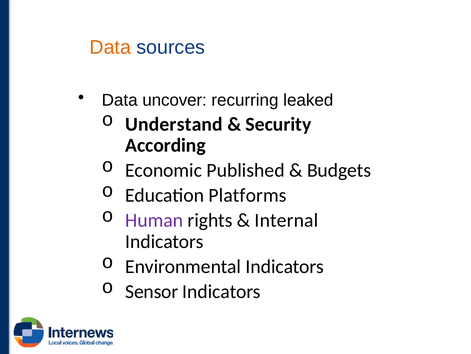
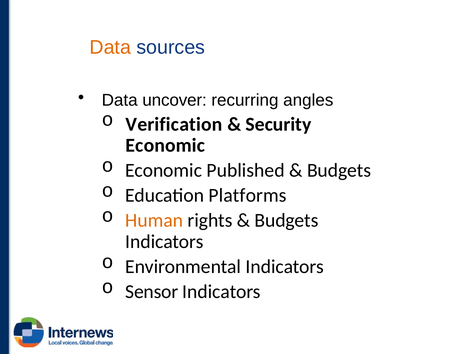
leaked: leaked -> angles (308, 100)
Understand: Understand -> Verification (174, 124)
According: According -> Economic (165, 145)
Human colour: purple -> orange (154, 220)
Internal: Internal -> Budgets (287, 220)
